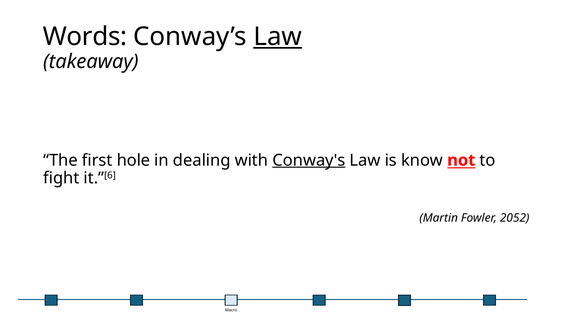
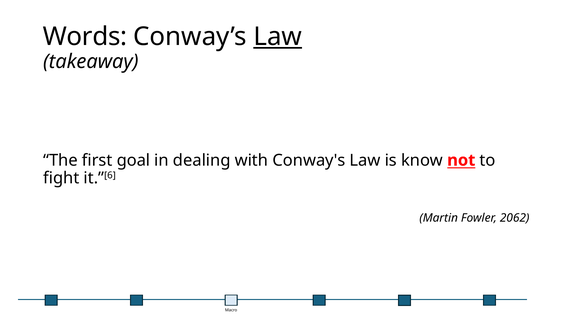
hole: hole -> goal (133, 160)
Conway's underline: present -> none (309, 160)
2052: 2052 -> 2062 (515, 218)
